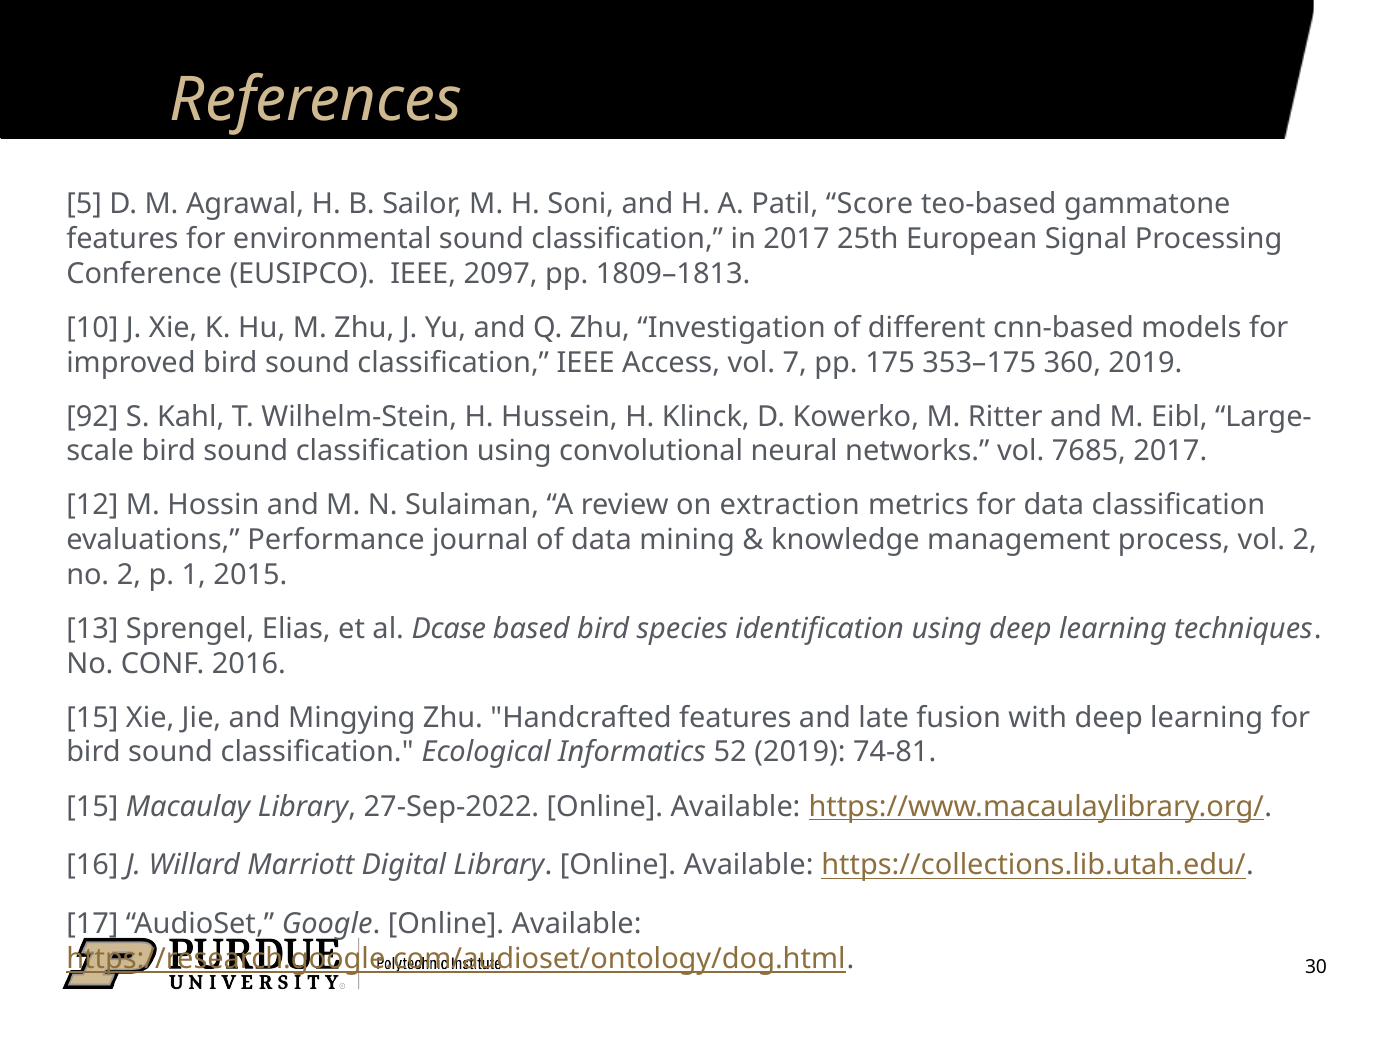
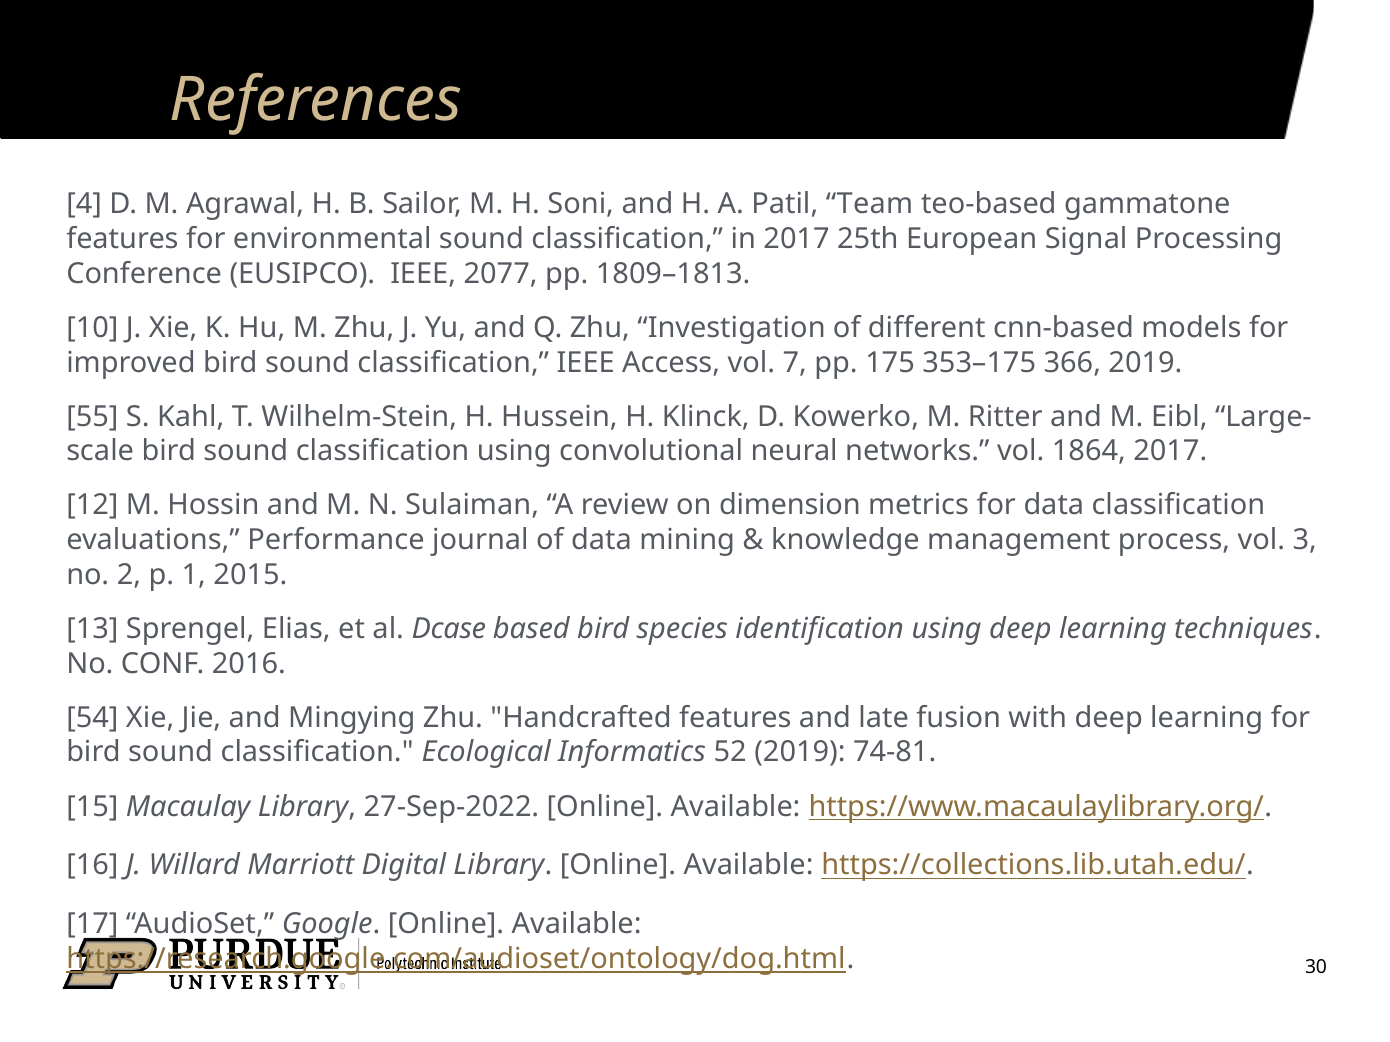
5: 5 -> 4 (84, 204)
Score: Score -> Team (870, 204)
2097: 2097 -> 2077 (501, 274)
360: 360 -> 366 (1072, 363)
92: 92 -> 55 (92, 417)
7685: 7685 -> 1864 (1089, 452)
extraction: extraction -> dimension (790, 506)
vol 2: 2 -> 3 (1305, 540)
15: 15 -> 54 (92, 718)
